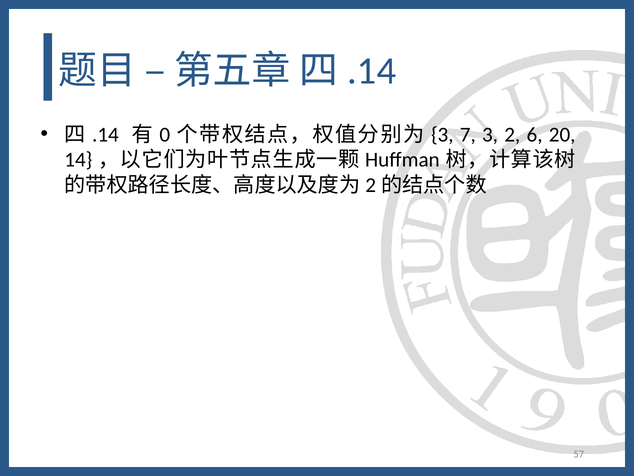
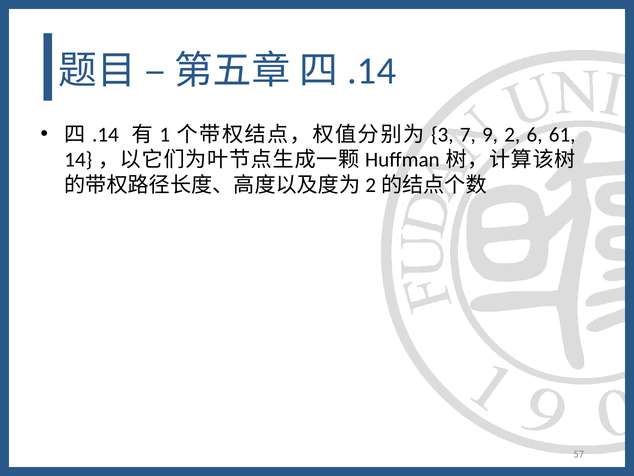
0: 0 -> 1 (165, 134)
7 3: 3 -> 9 (490, 134)
20: 20 -> 61 (562, 134)
